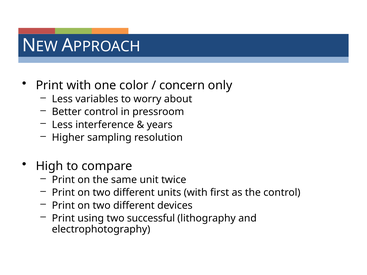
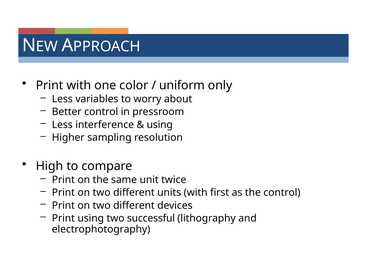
concern: concern -> uniform (182, 85)
years: years -> using (160, 125)
